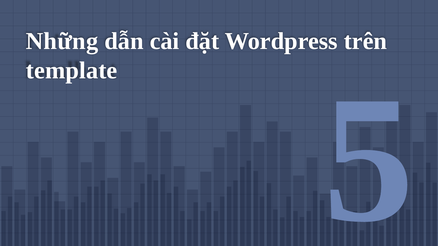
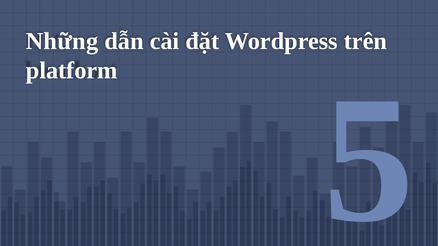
template: template -> platform (72, 71)
